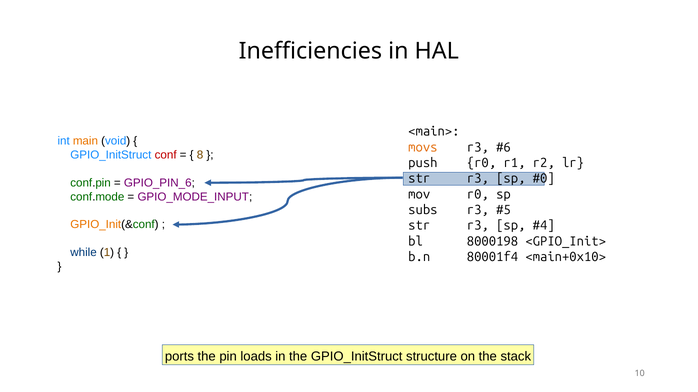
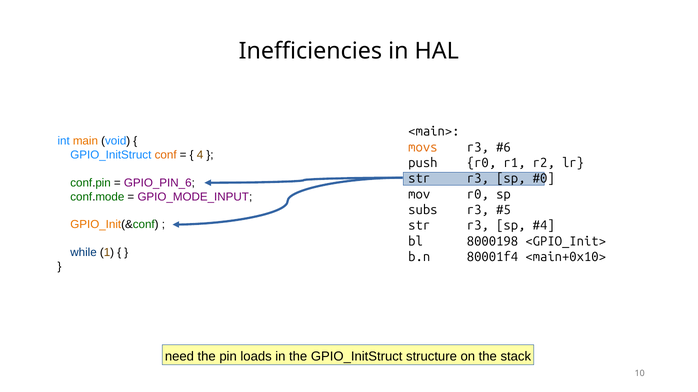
conf colour: red -> orange (166, 155)
8: 8 -> 4 (200, 155)
ports: ports -> need (179, 357)
